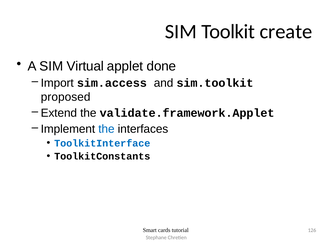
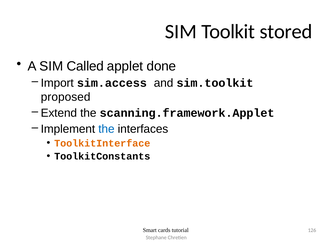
create: create -> stored (286, 31)
Virtual: Virtual -> Called (85, 66)
validate.framework.Applet: validate.framework.Applet -> scanning.framework.Applet (187, 113)
ToolkitInterface colour: blue -> orange (102, 143)
